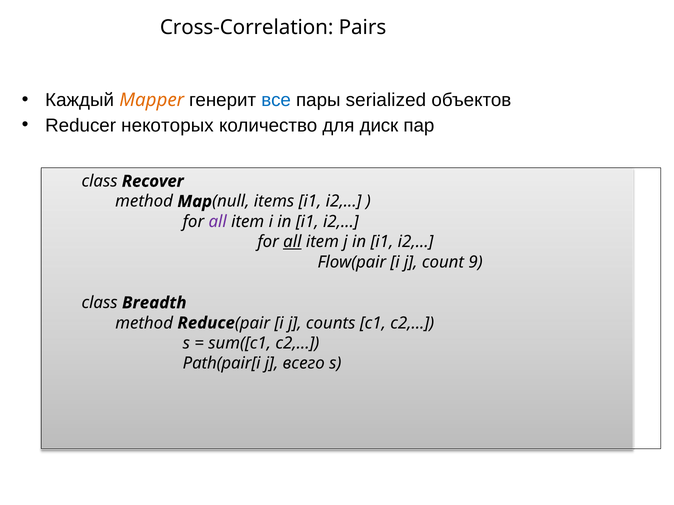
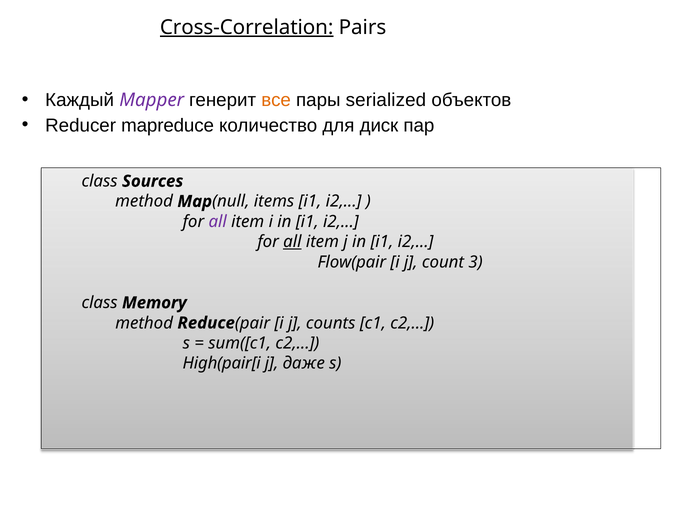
Cross-Correlation underline: none -> present (247, 27)
Mapper colour: orange -> purple (152, 100)
все colour: blue -> orange (276, 100)
некоторых: некоторых -> mapreduce (168, 125)
Recover: Recover -> Sources (153, 181)
9: 9 -> 3 (476, 262)
Breadth: Breadth -> Memory (154, 303)
Path(pair[i: Path(pair[i -> High(pair[i (222, 364)
всего: всего -> даже (304, 364)
